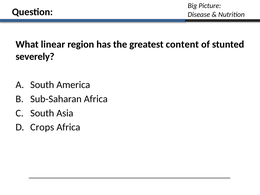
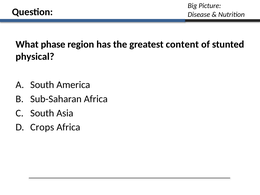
linear: linear -> phase (53, 44)
severely: severely -> physical (35, 57)
